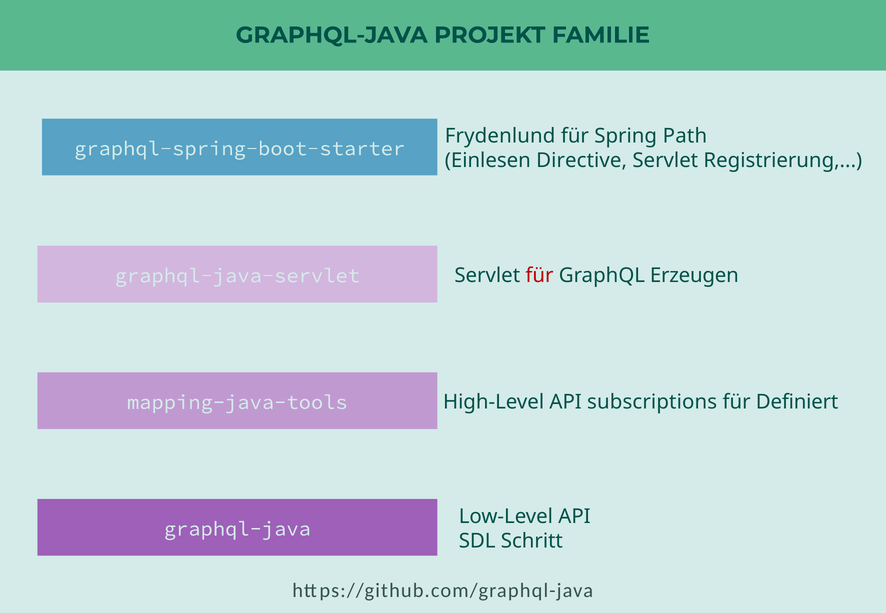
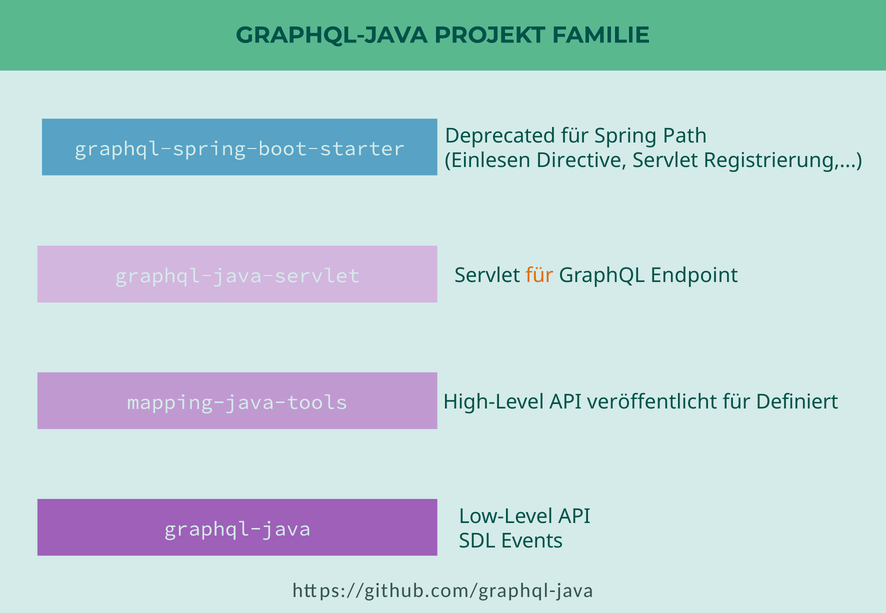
Frydenlund: Frydenlund -> Deprecated (500, 136)
für colour: red -> orange (539, 276)
Erzeugen: Erzeugen -> Endpoint (694, 276)
subscriptions: subscriptions -> veröffentlicht (652, 402)
Schritt: Schritt -> Events (532, 542)
